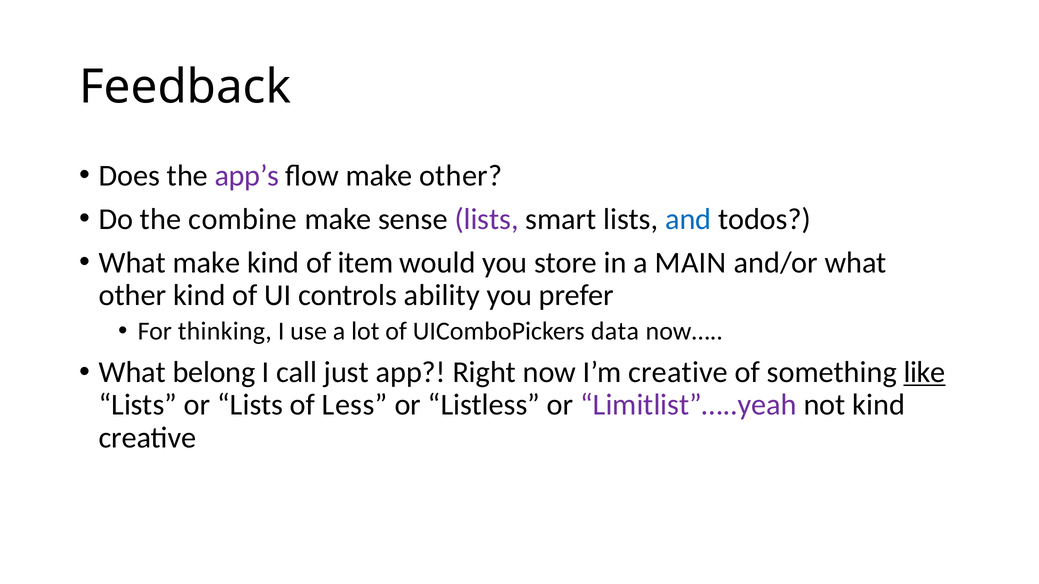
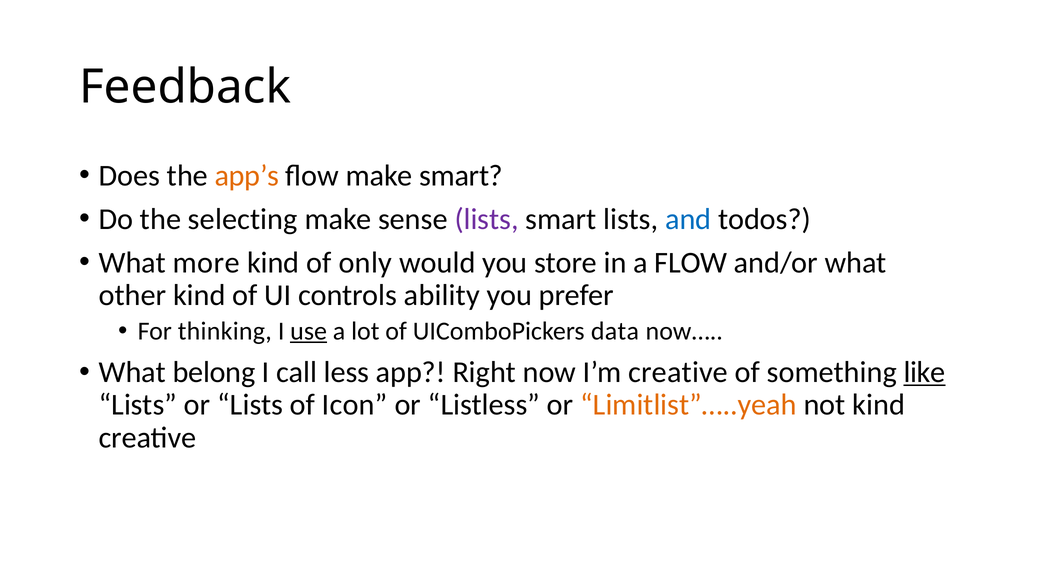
app’s colour: purple -> orange (247, 176)
make other: other -> smart (461, 176)
combine: combine -> selecting (243, 219)
What make: make -> more (206, 263)
item: item -> only (365, 263)
a MAIN: MAIN -> FLOW (691, 263)
use underline: none -> present (309, 331)
just: just -> less (347, 373)
Less: Less -> Icon (355, 405)
Limitlist”…..yeah colour: purple -> orange (689, 405)
